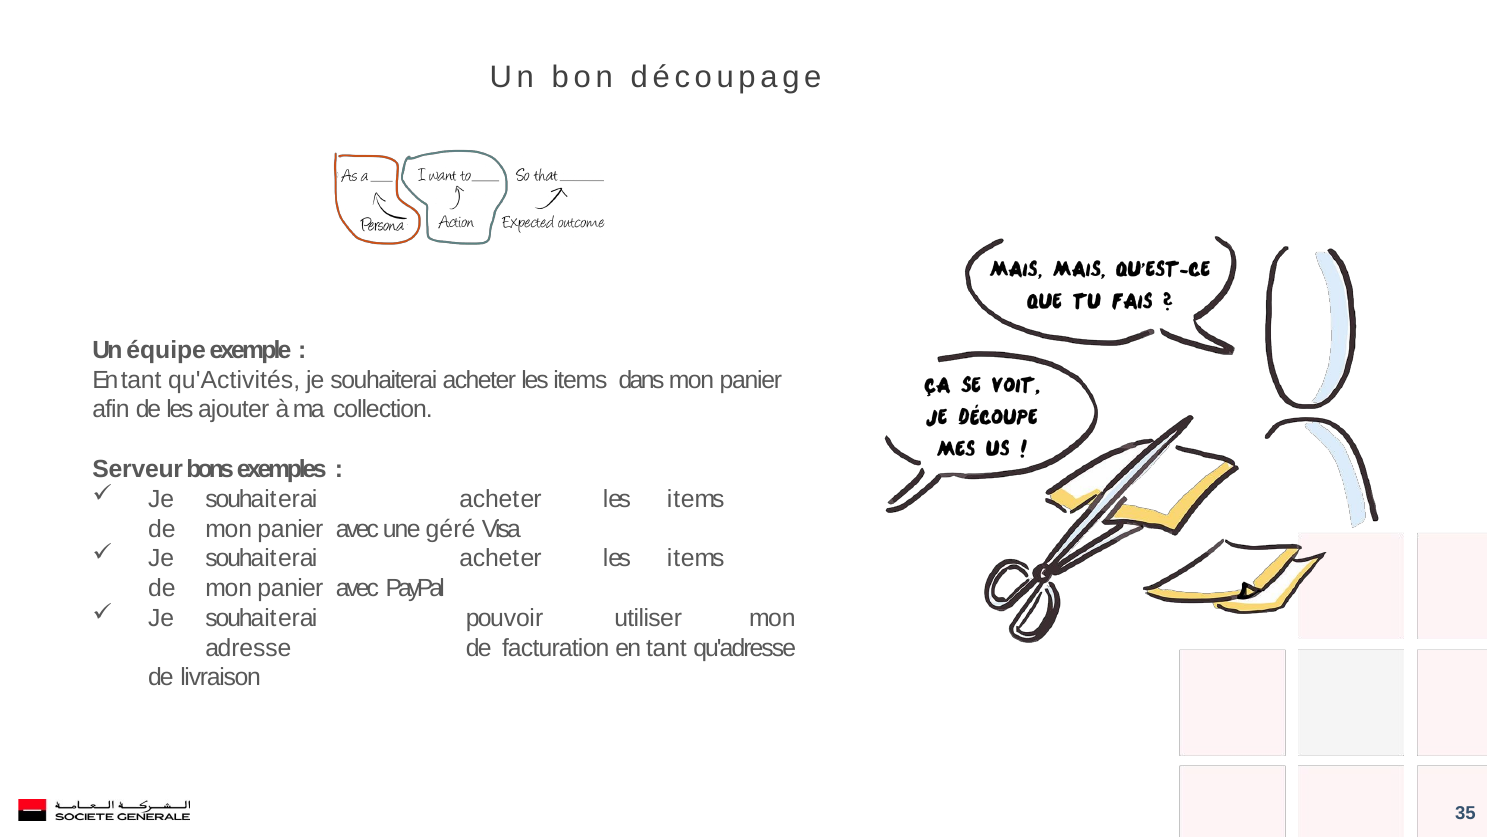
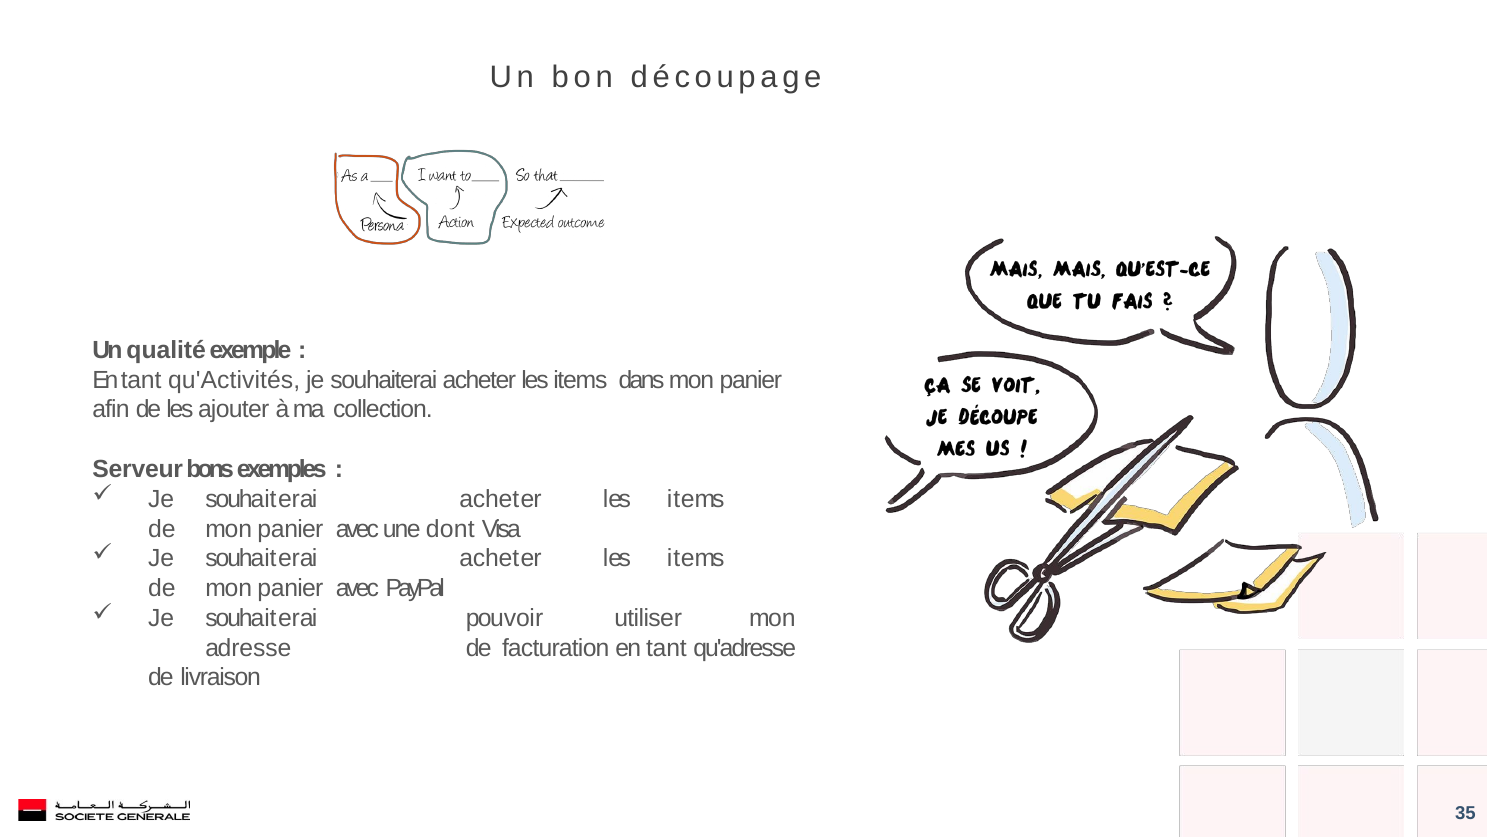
équipe: équipe -> qualité (166, 350)
géré: géré -> dont (450, 529)
